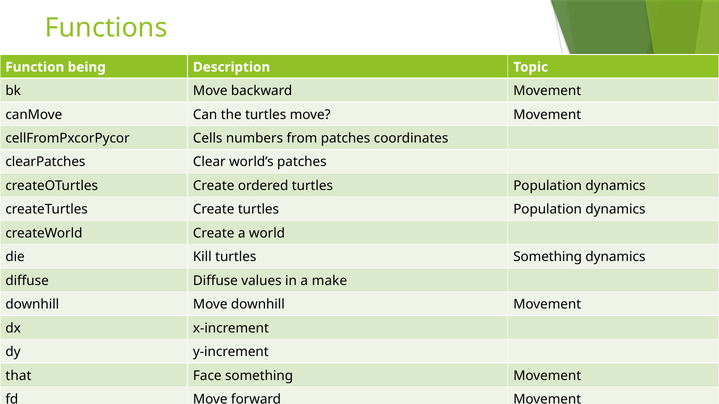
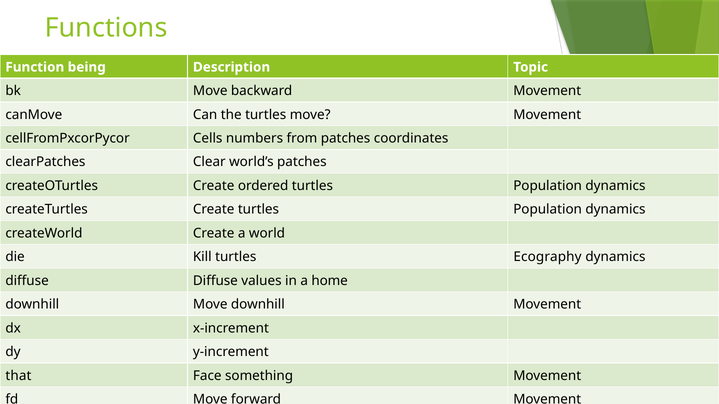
turtles Something: Something -> Ecography (548, 257)
make: make -> home (330, 281)
